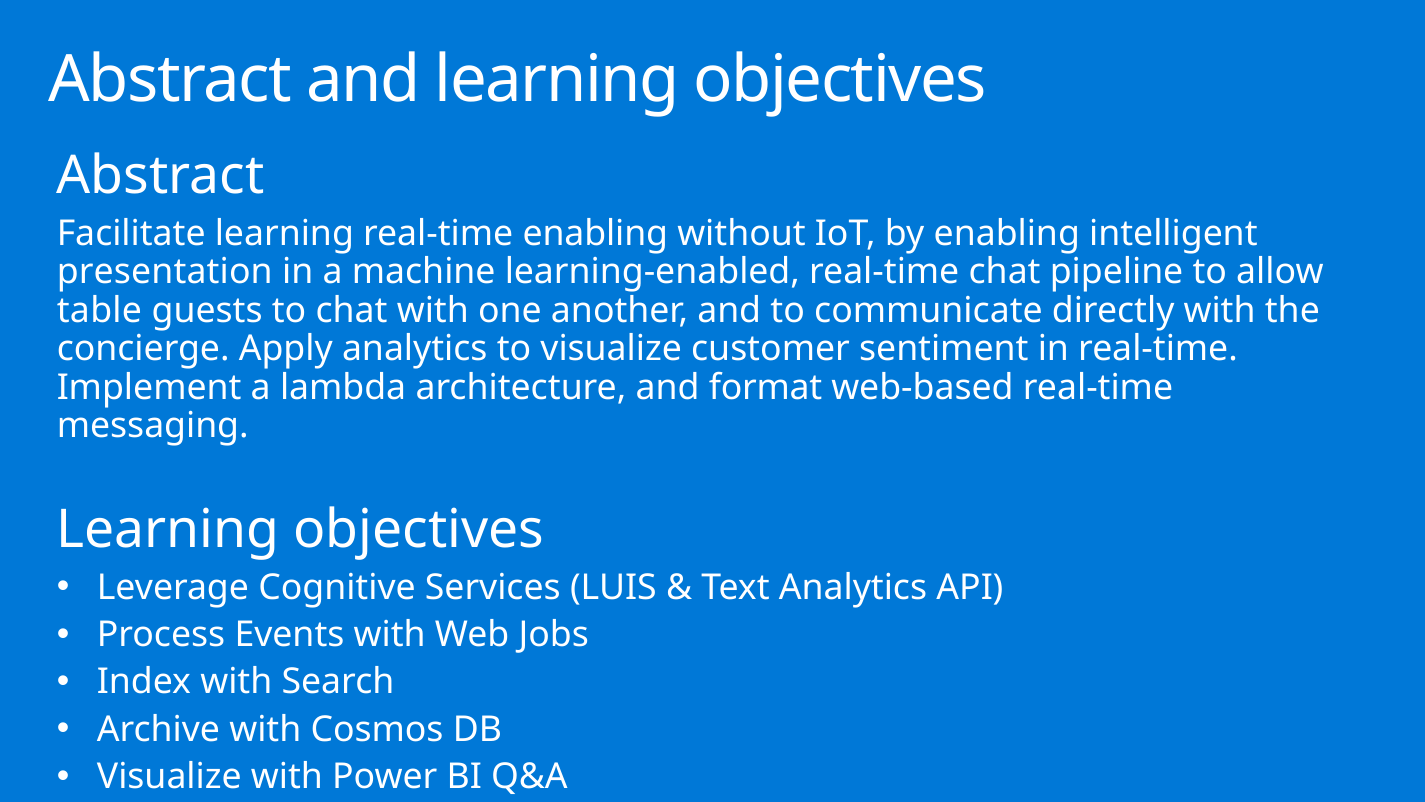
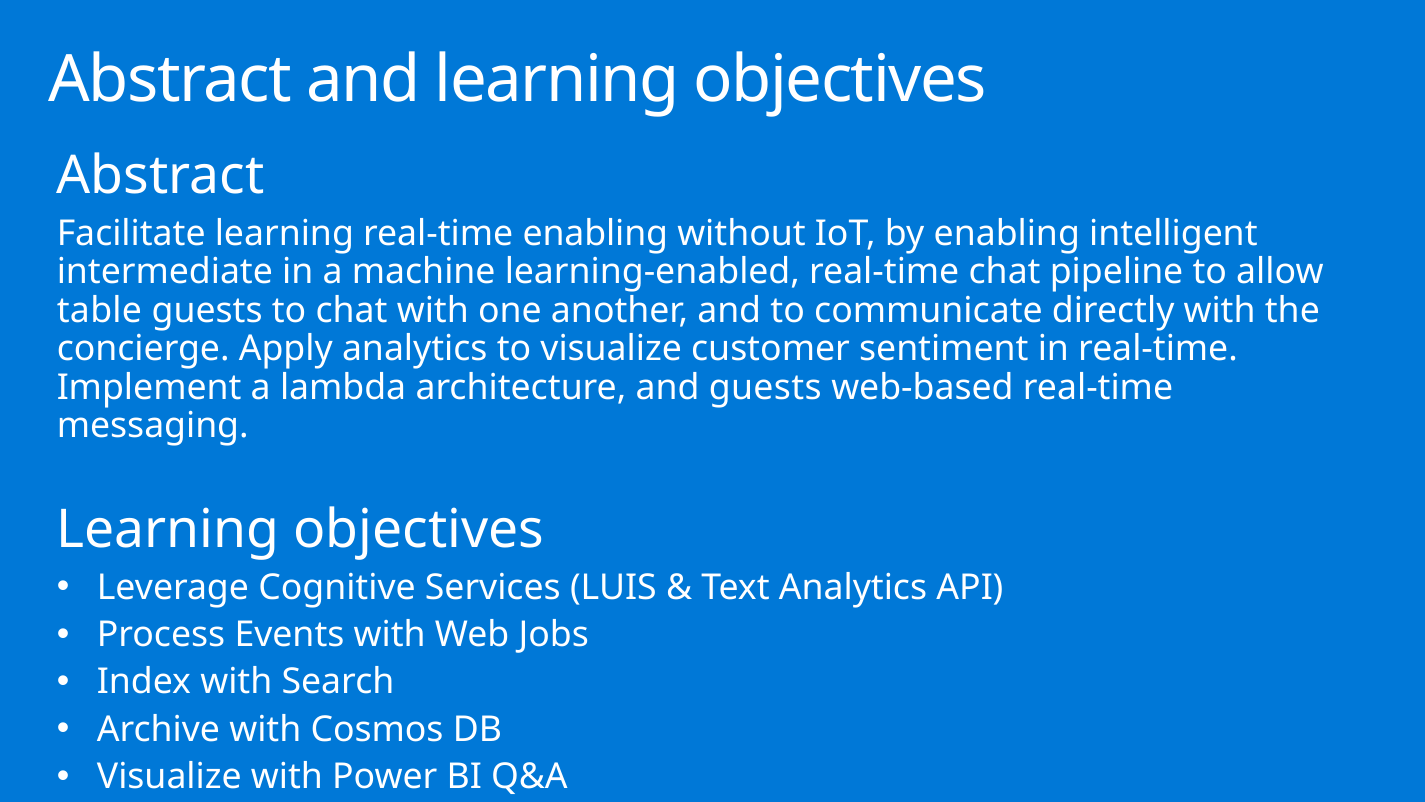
presentation: presentation -> intermediate (165, 272)
and format: format -> guests (765, 387)
